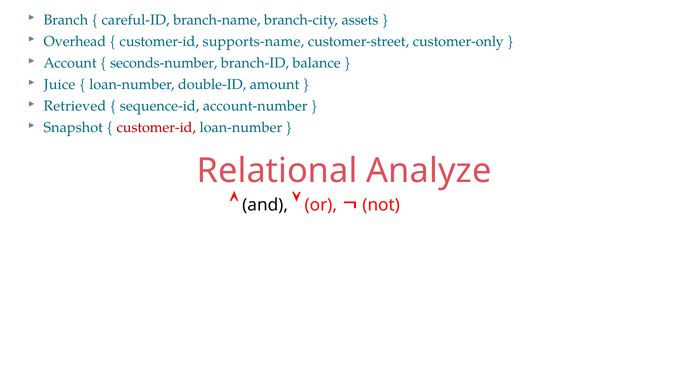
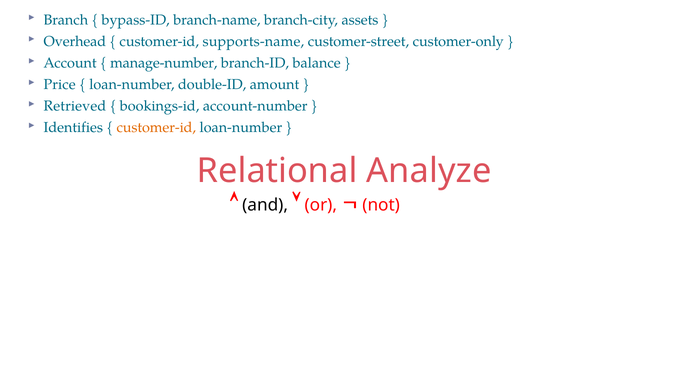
careful-ID: careful-ID -> bypass-ID (136, 20)
seconds-number: seconds-number -> manage-number (164, 63)
Juice: Juice -> Price (60, 84)
sequence-id: sequence-id -> bookings-id (160, 106)
Snapshot: Snapshot -> Identifies (73, 127)
customer-id colour: red -> orange (156, 127)
